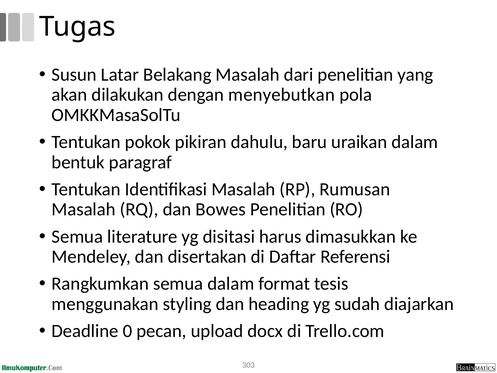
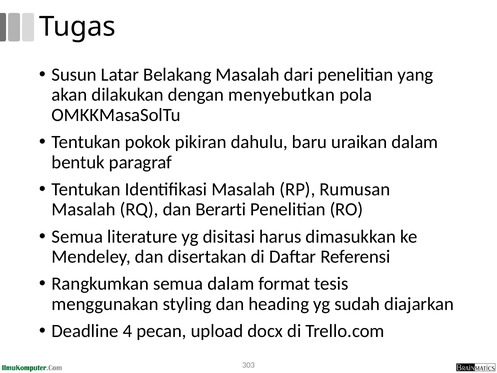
Bowes: Bowes -> Berarti (221, 209)
0: 0 -> 4 (127, 331)
